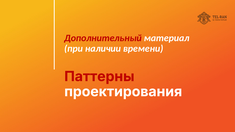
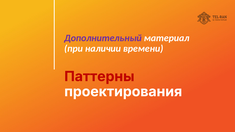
Дополнительный colour: red -> purple (103, 38)
